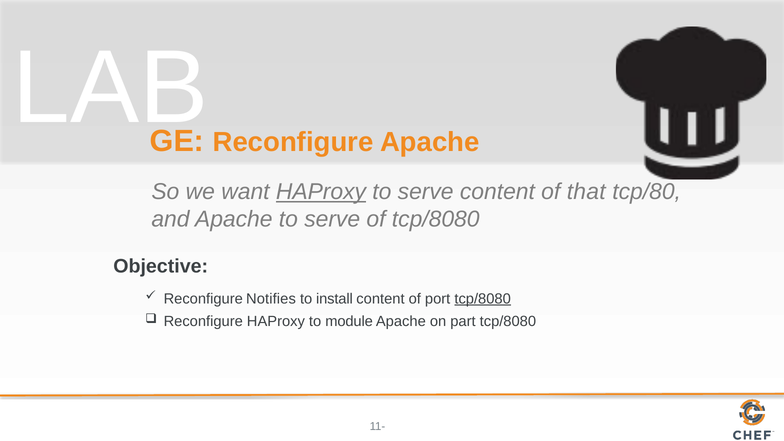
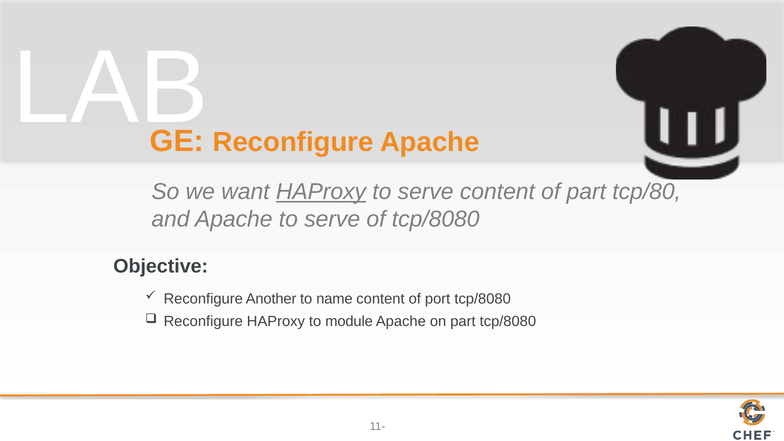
of that: that -> part (586, 192)
Notifies: Notifies -> Another (271, 299)
install: install -> name (334, 299)
tcp/8080 underline: present -> none (483, 299)
